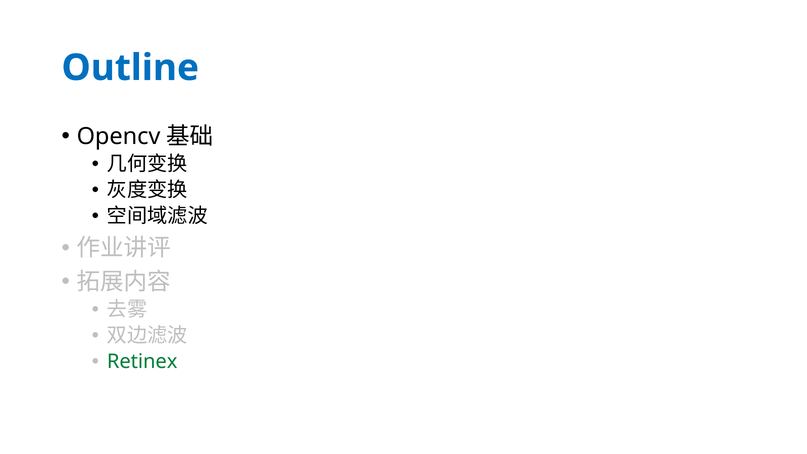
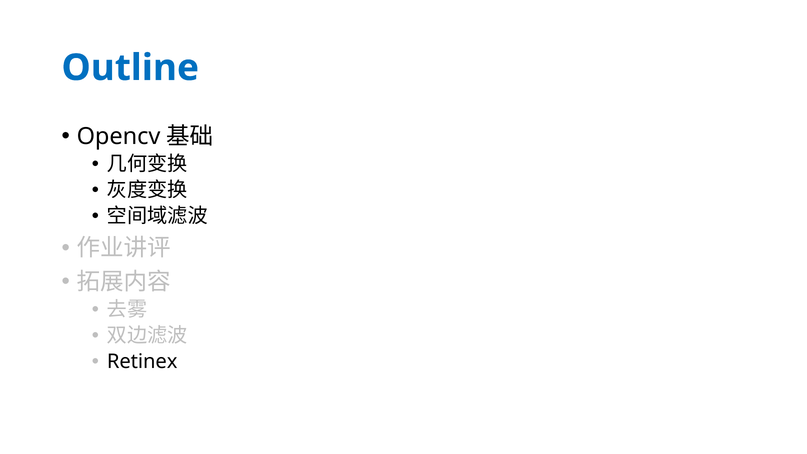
Retinex colour: green -> black (142, 362)
